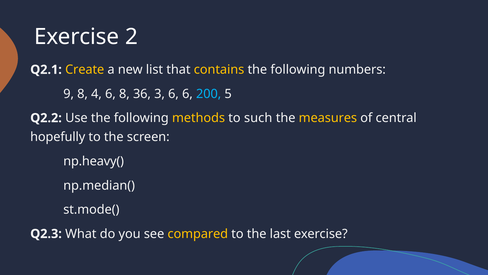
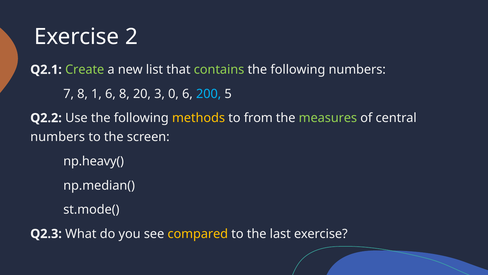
Create colour: yellow -> light green (85, 70)
contains colour: yellow -> light green (219, 70)
9: 9 -> 7 (69, 94)
4: 4 -> 1 (96, 94)
36: 36 -> 20 (142, 94)
3 6: 6 -> 0 (173, 94)
such: such -> from (258, 118)
measures colour: yellow -> light green (328, 118)
hopefully: hopefully -> numbers (58, 137)
